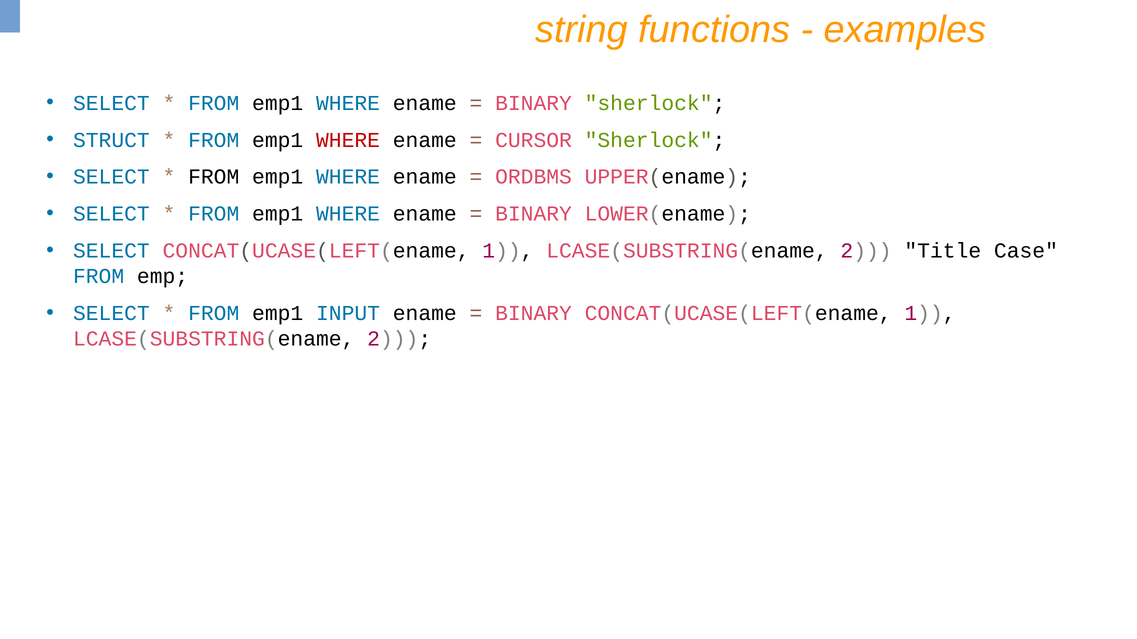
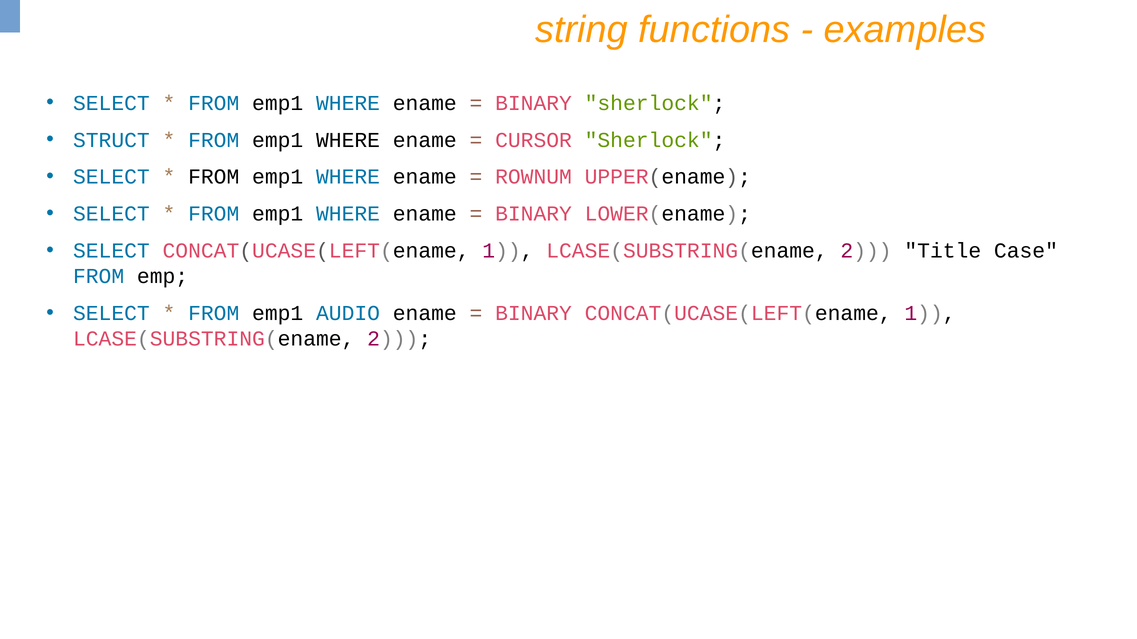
WHERE colour: red -> black (348, 140)
ORDBMS: ORDBMS -> ROWNUM (534, 177)
INPUT: INPUT -> AUDIO (348, 313)
